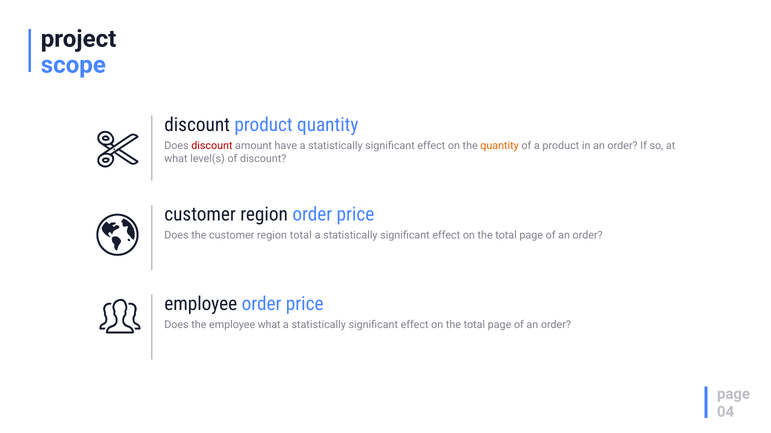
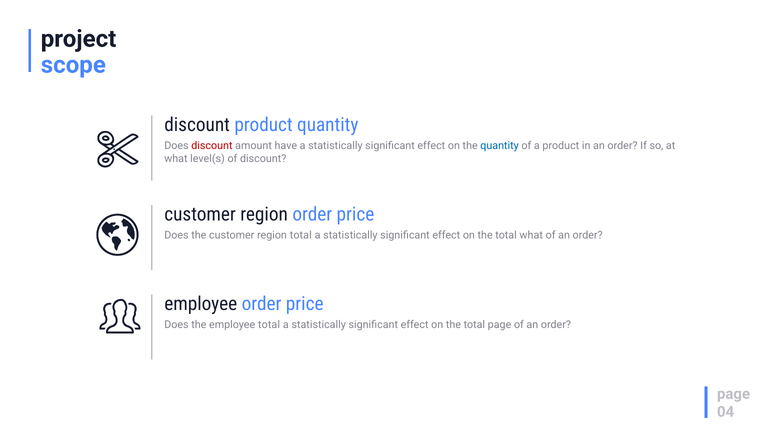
quantity colour: orange -> blue (500, 146)
page: page -> what (531, 236)
employee what: what -> total (269, 325)
